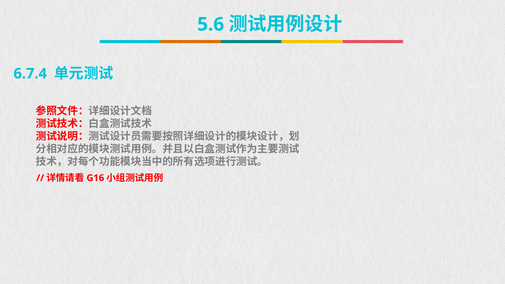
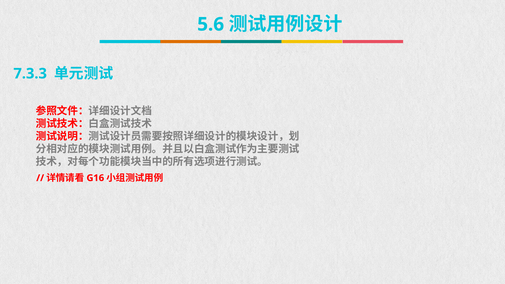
6.7.4: 6.7.4 -> 7.3.3 (30, 74)
